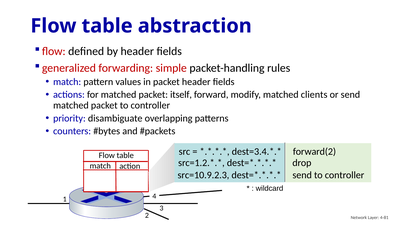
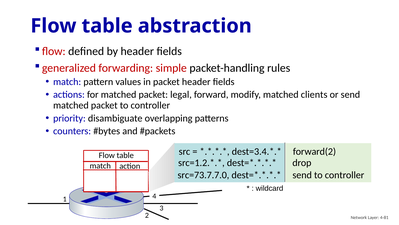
itself: itself -> legal (181, 94)
src=10.9.2.3: src=10.9.2.3 -> src=73.7.7.0 (203, 175)
